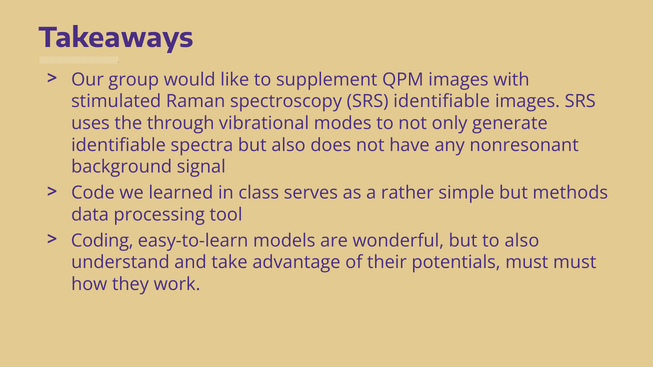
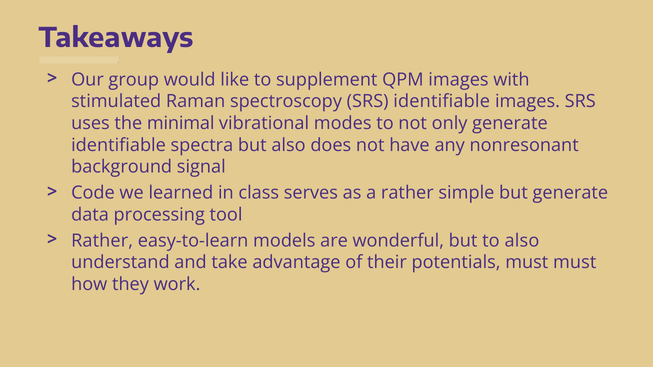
through: through -> minimal (181, 123)
but methods: methods -> generate (570, 193)
Coding: Coding -> Rather (102, 241)
